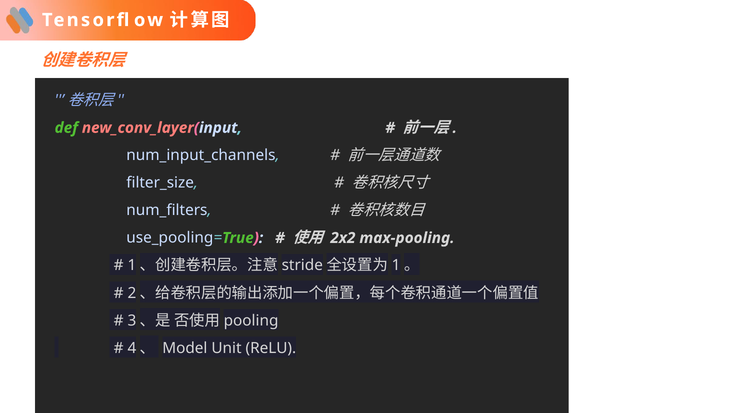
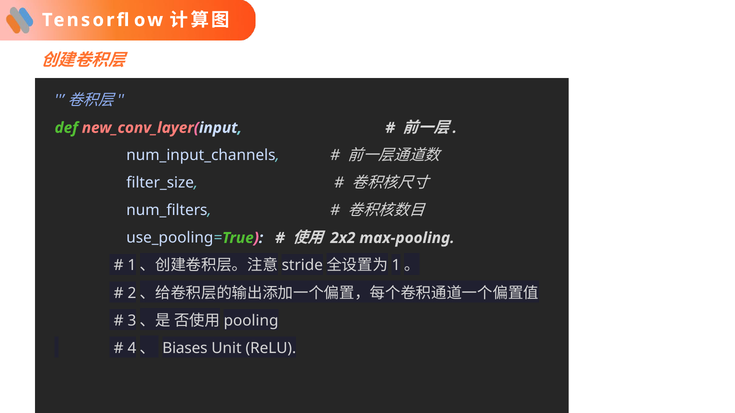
Model: Model -> Biases (185, 348)
